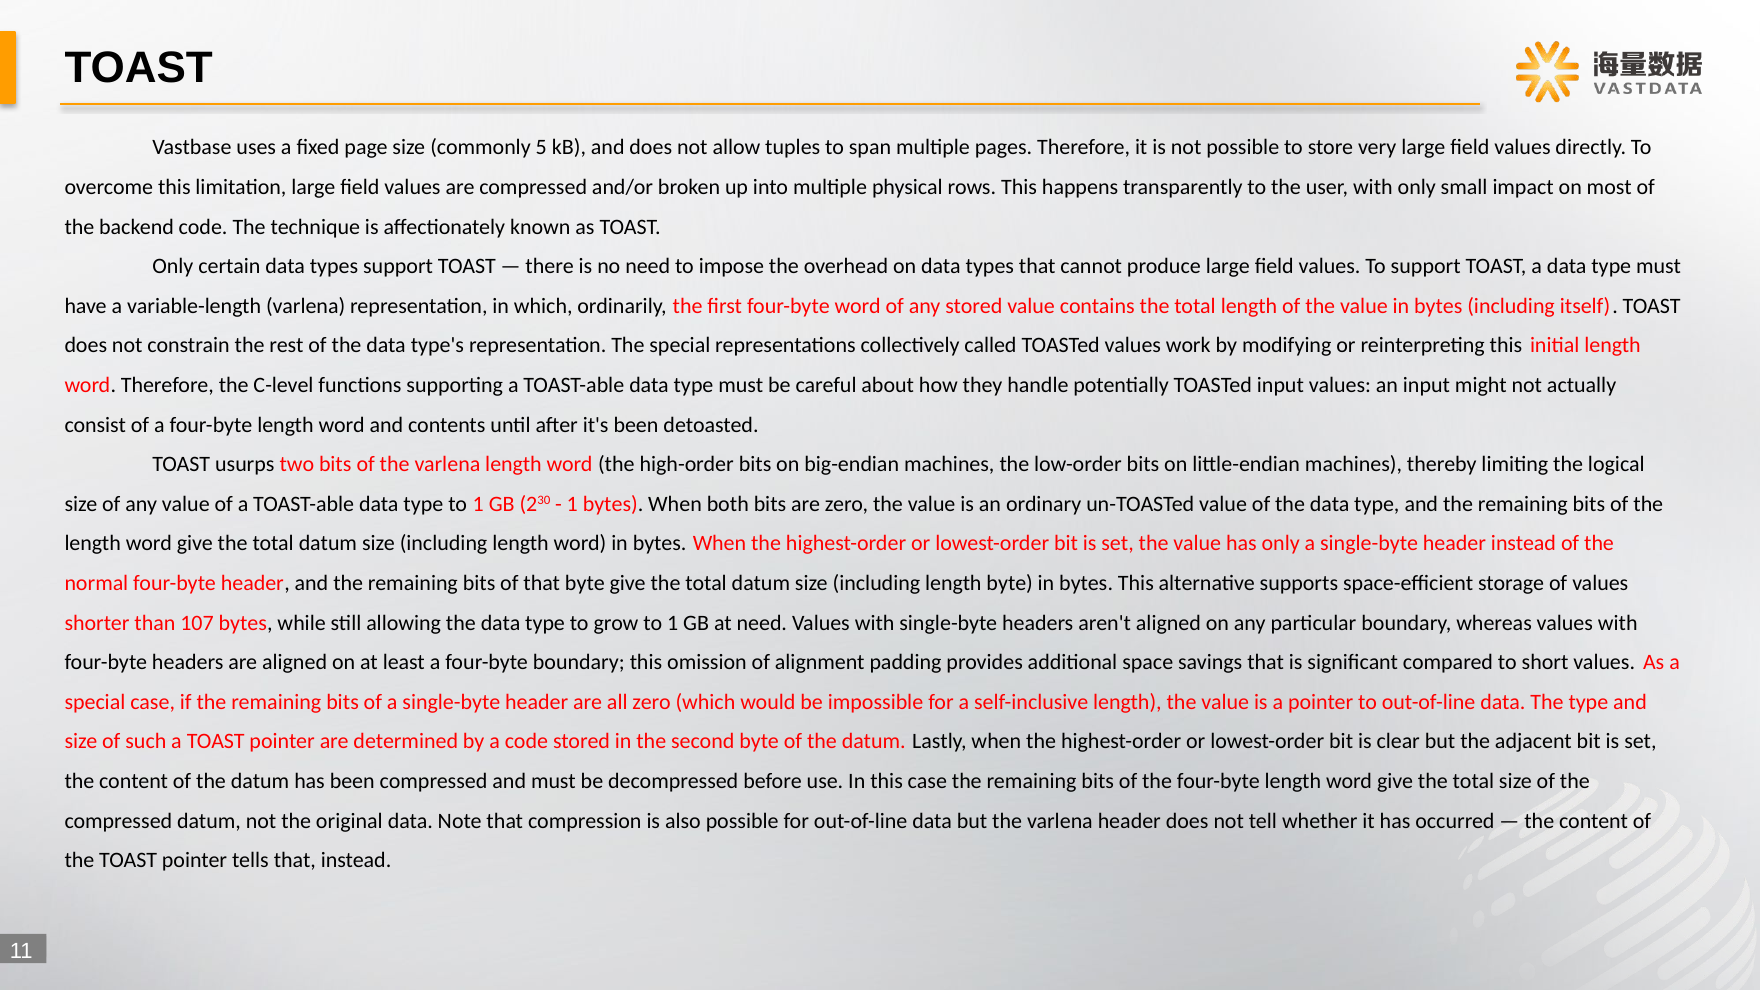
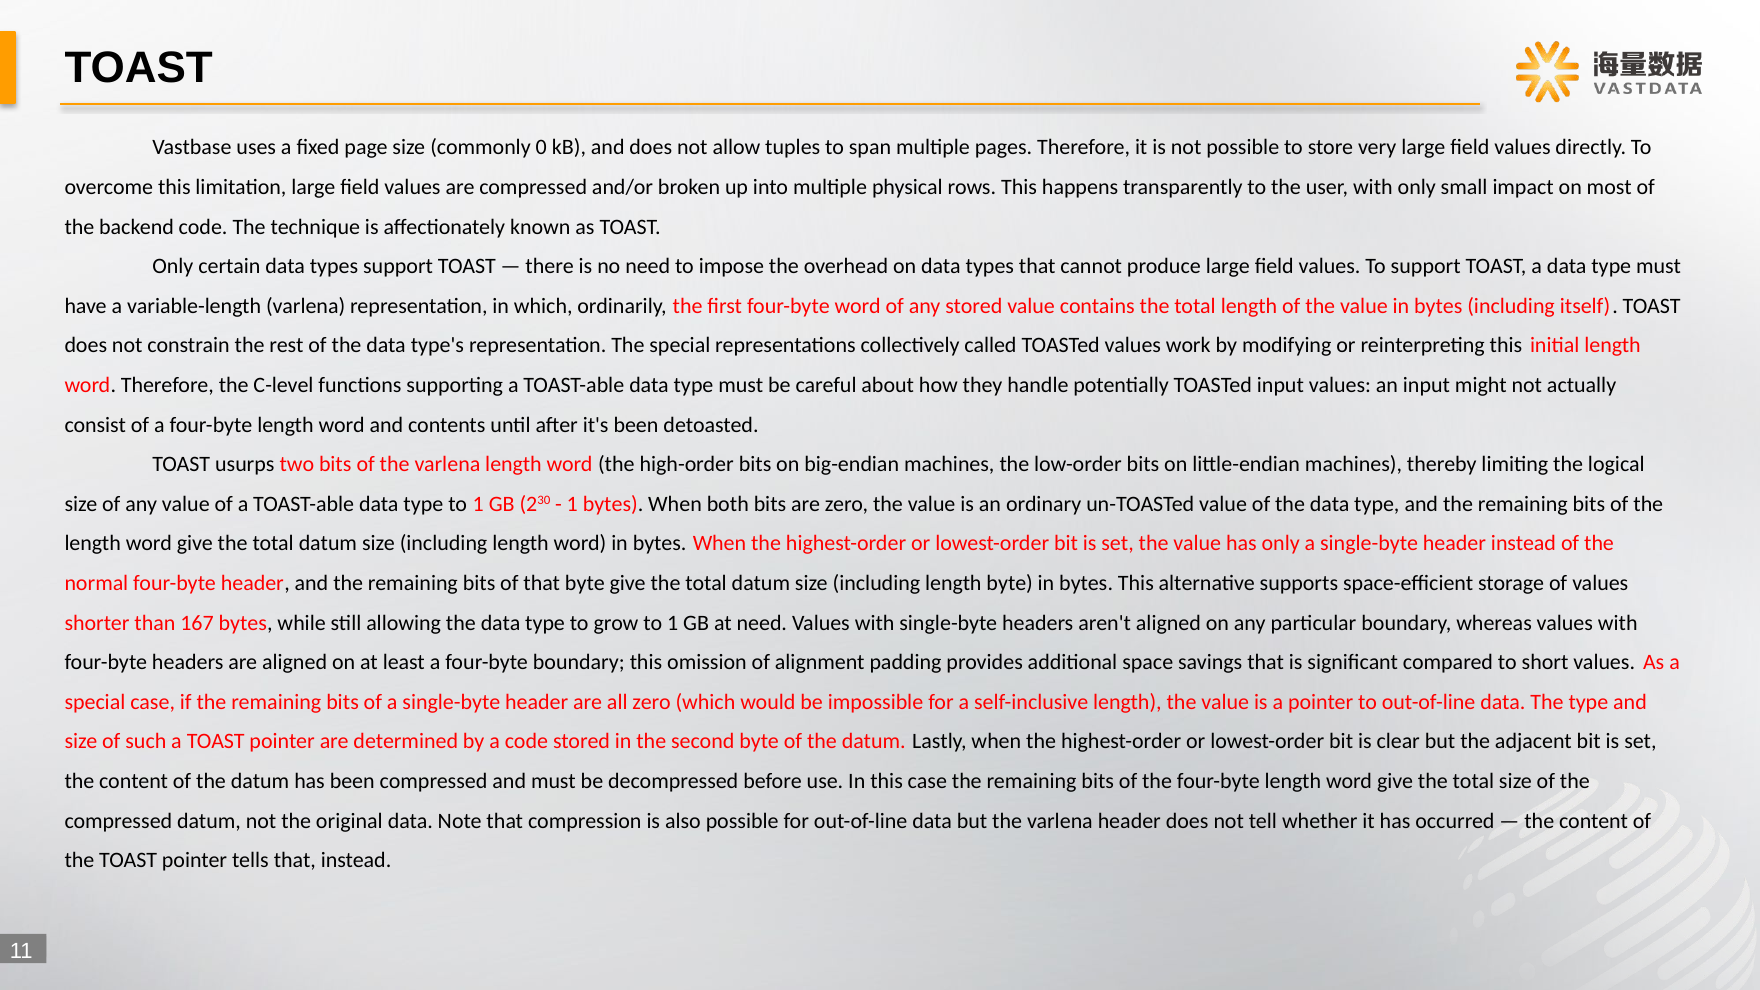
5: 5 -> 0 (541, 148)
107: 107 -> 167 (197, 623)
